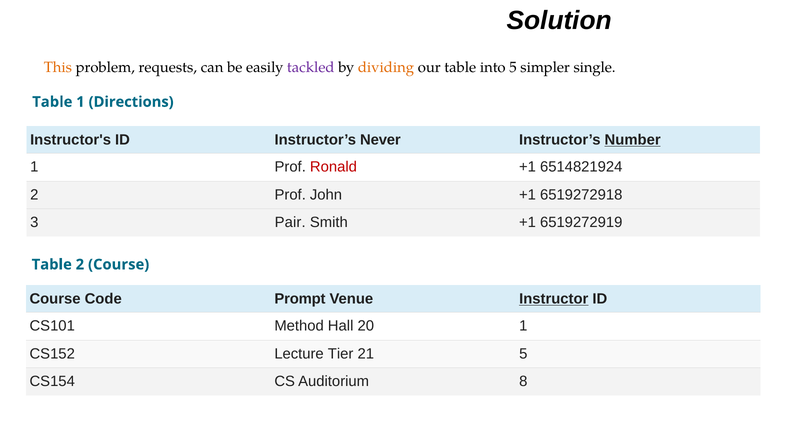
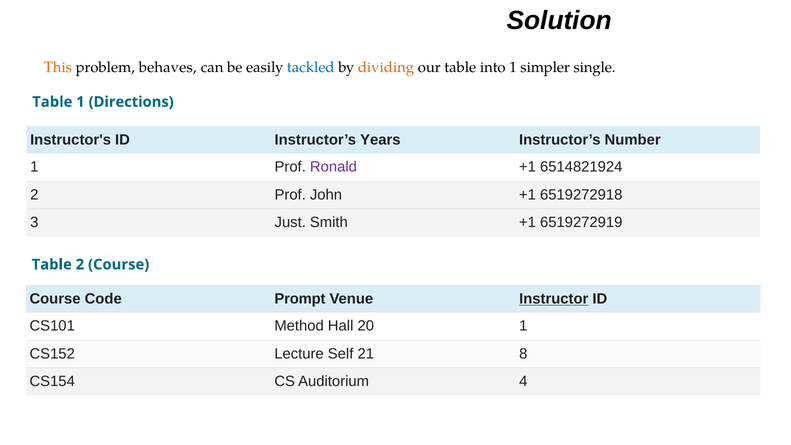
requests: requests -> behaves (168, 67)
tackled colour: purple -> blue (311, 67)
into 5: 5 -> 1 (513, 67)
Never: Never -> Years (380, 140)
Number underline: present -> none (633, 140)
Ronald colour: red -> purple (333, 167)
Pair: Pair -> Just (290, 222)
Tier: Tier -> Self (341, 354)
21 5: 5 -> 8 (523, 354)
8: 8 -> 4 (523, 381)
